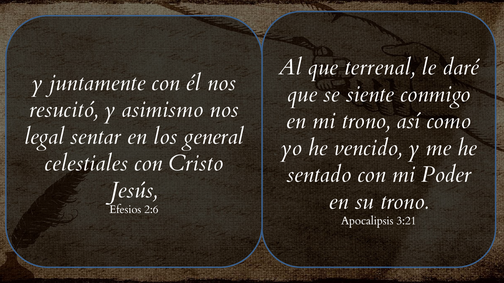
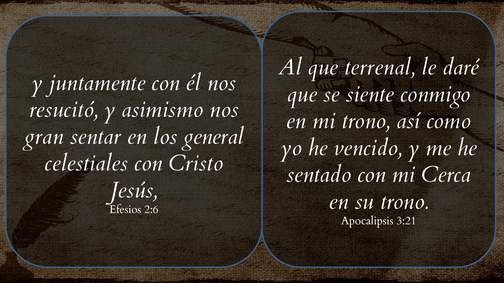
legal: legal -> gran (44, 137)
Poder: Poder -> Cerca (446, 175)
